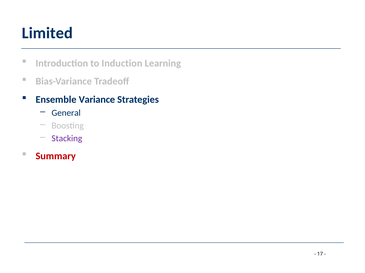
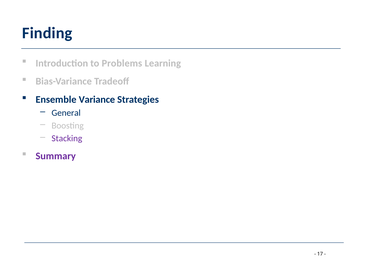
Limited: Limited -> Finding (47, 33)
Induction: Induction -> Problems (122, 63)
Summary colour: red -> purple (56, 156)
